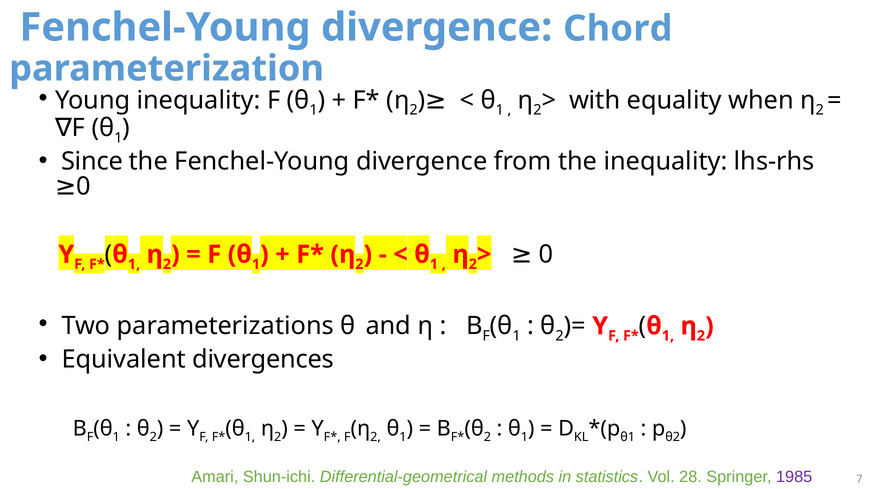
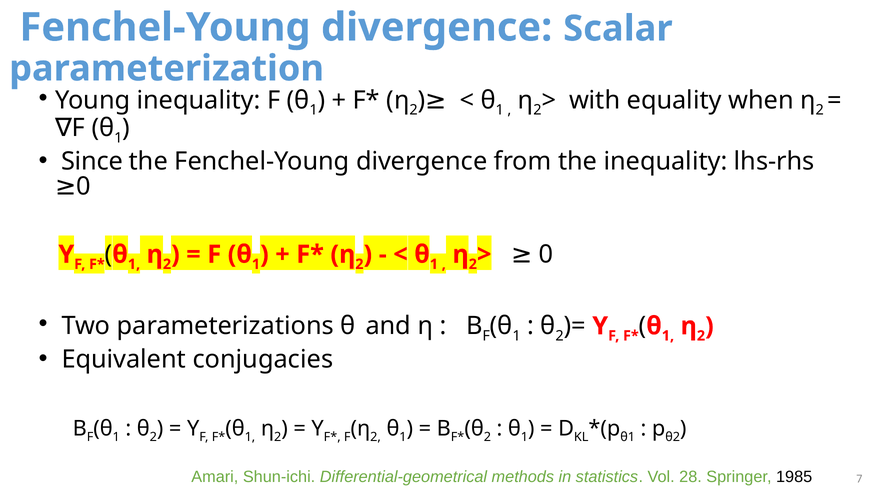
Chord: Chord -> Scalar (618, 29)
divergences: divergences -> conjugacies (263, 359)
1985 colour: purple -> black (794, 477)
